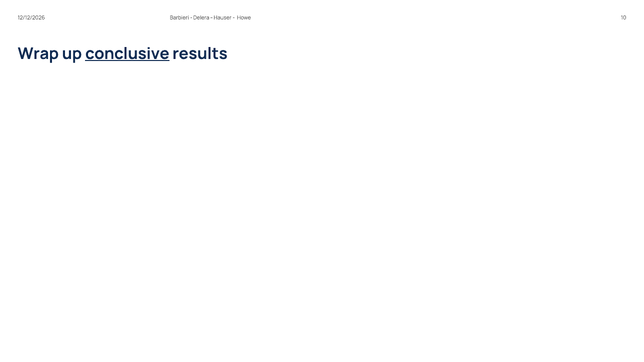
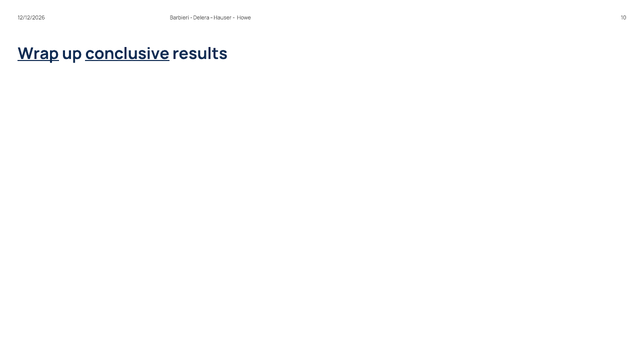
Wrap underline: none -> present (38, 54)
